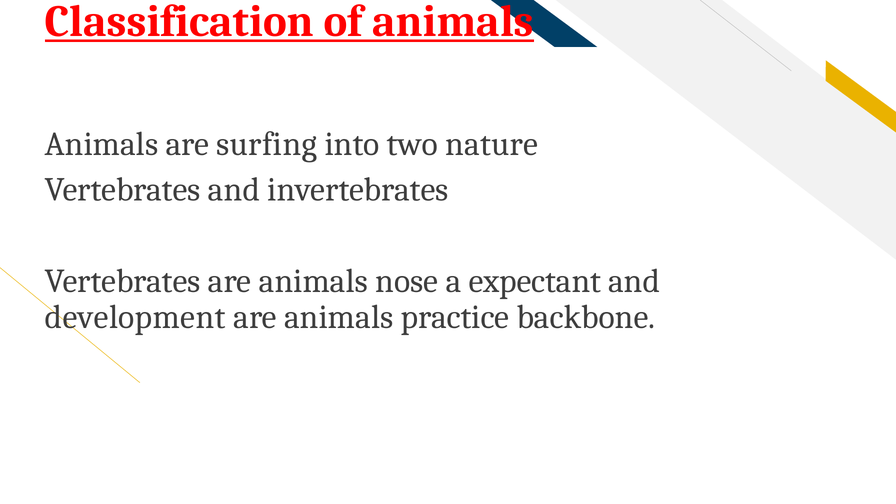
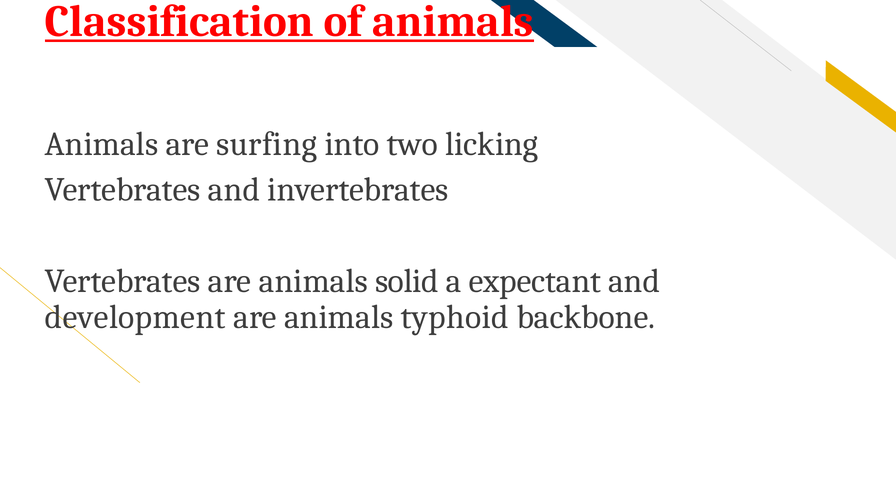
nature: nature -> licking (492, 144)
nose: nose -> solid (407, 281)
practice: practice -> typhoid (455, 317)
